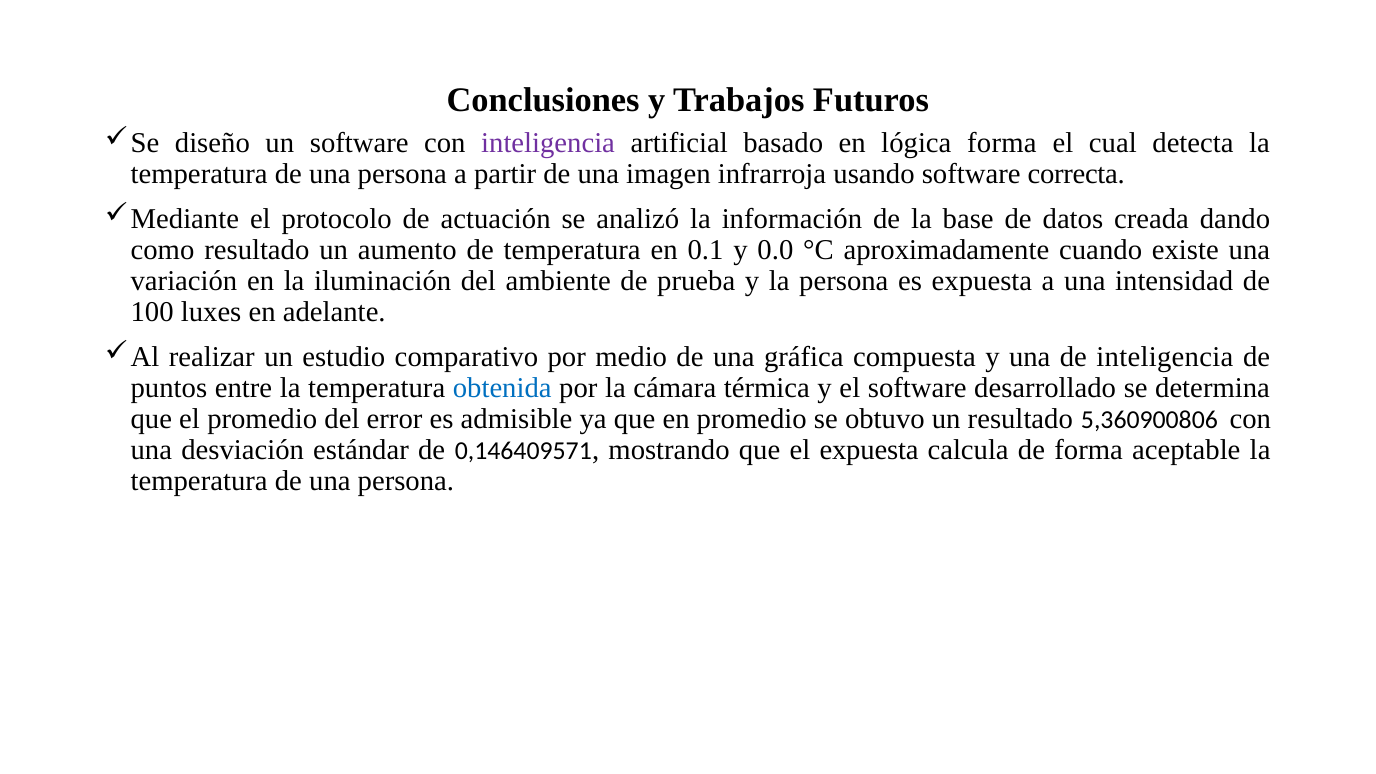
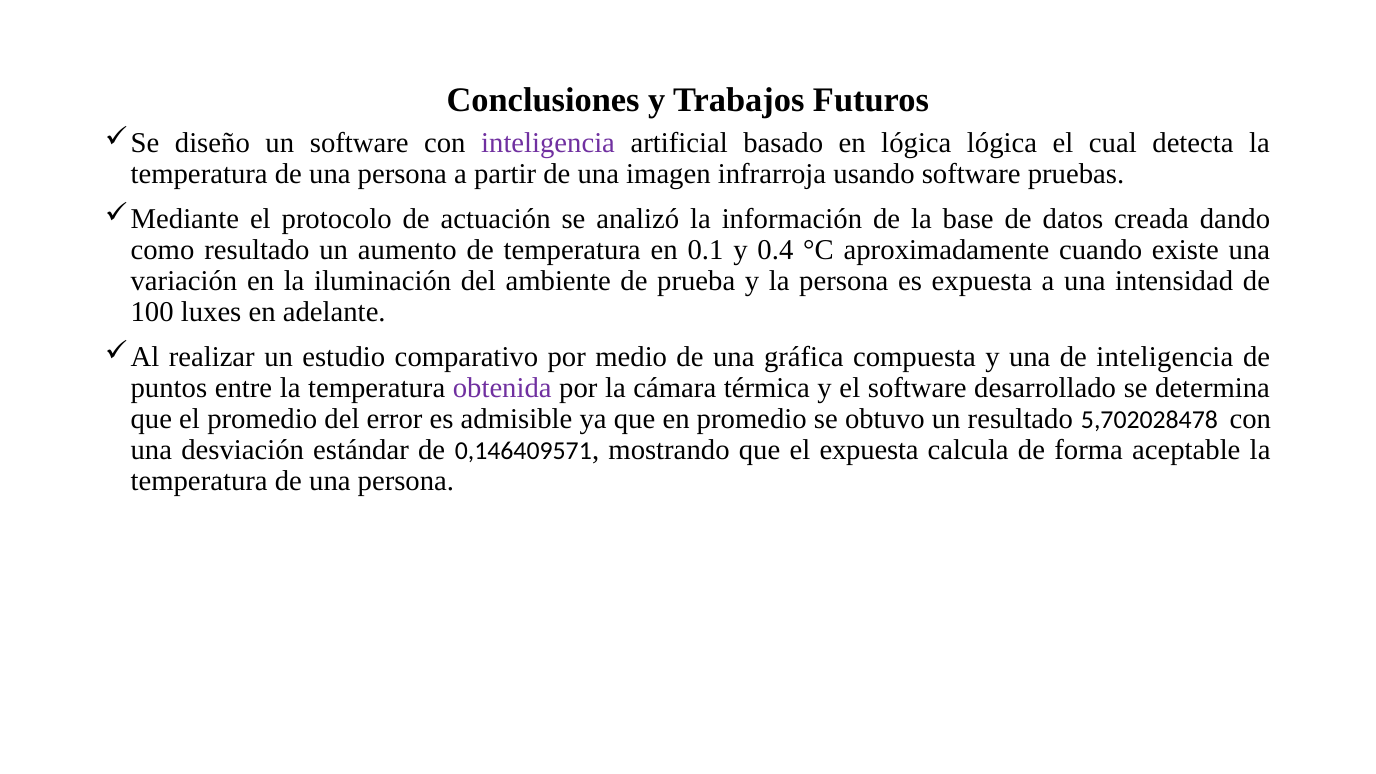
lógica forma: forma -> lógica (1002, 143)
correcta: correcta -> pruebas (1076, 174)
0.0: 0.0 -> 0.4 (775, 250)
obtenida colour: blue -> purple (502, 388)
5,360900806: 5,360900806 -> 5,702028478 (1149, 420)
